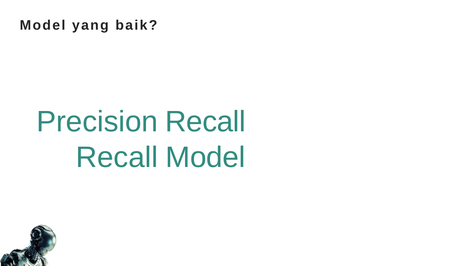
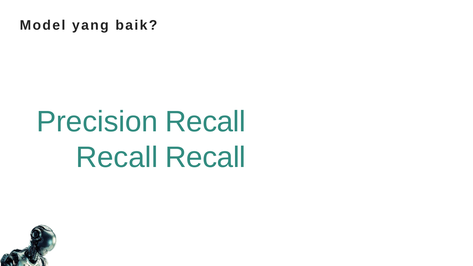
Model: Model -> Recall (206, 157)
